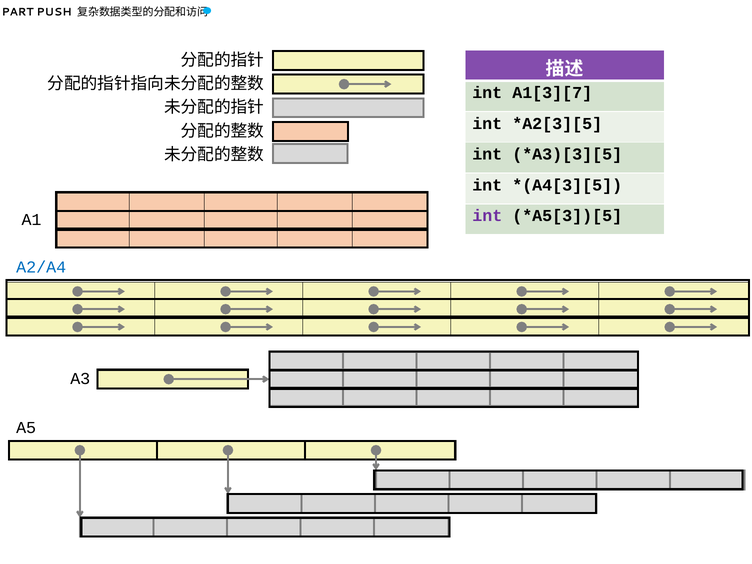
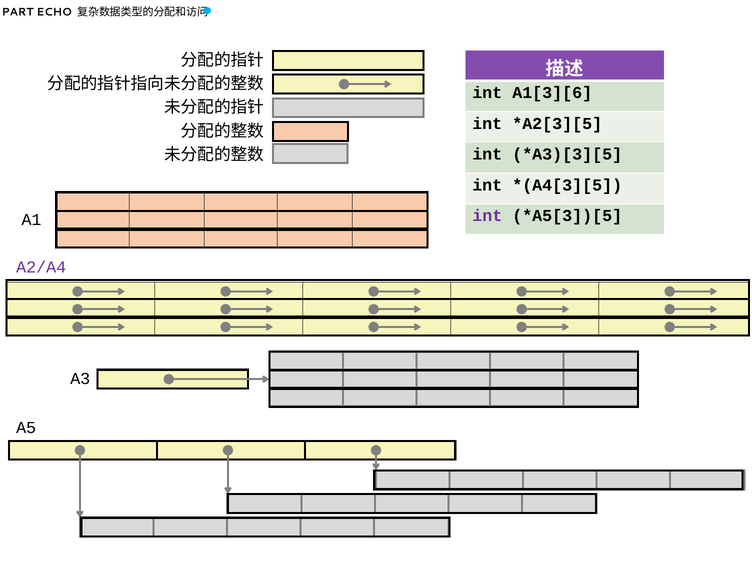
PUSH: PUSH -> ECHO (54, 12)
A1[3][7: A1[3][7 -> A1[3][6 (552, 93)
A2/A4 colour: blue -> purple (41, 267)
